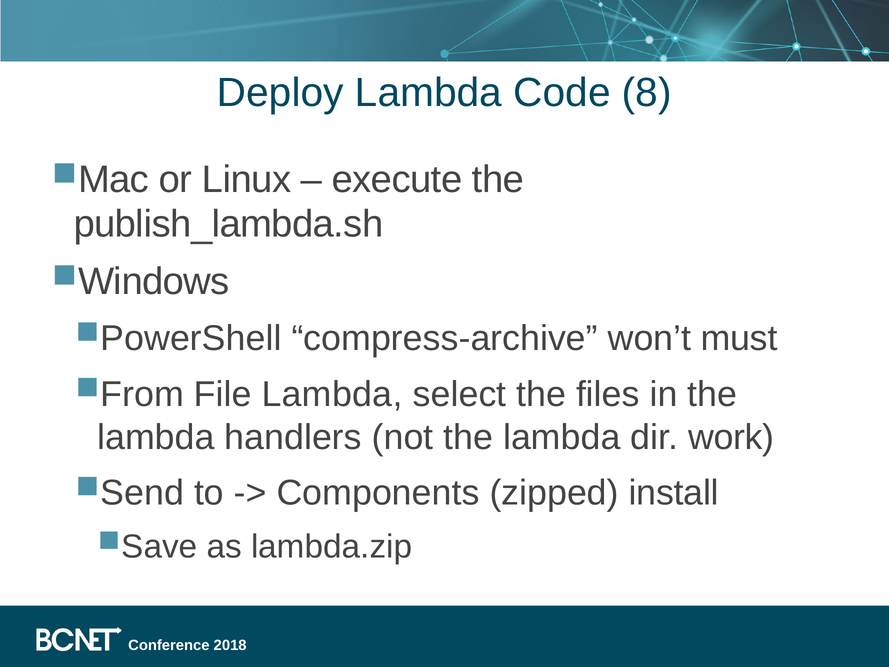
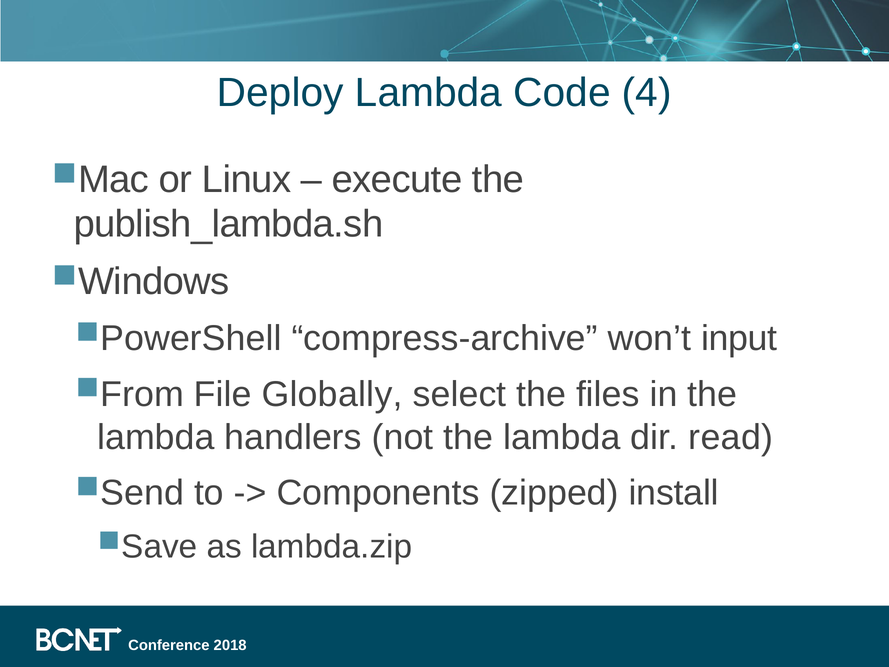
8: 8 -> 4 (647, 93)
must: must -> input (739, 338)
File Lambda: Lambda -> Globally (332, 394)
work: work -> read (731, 437)
